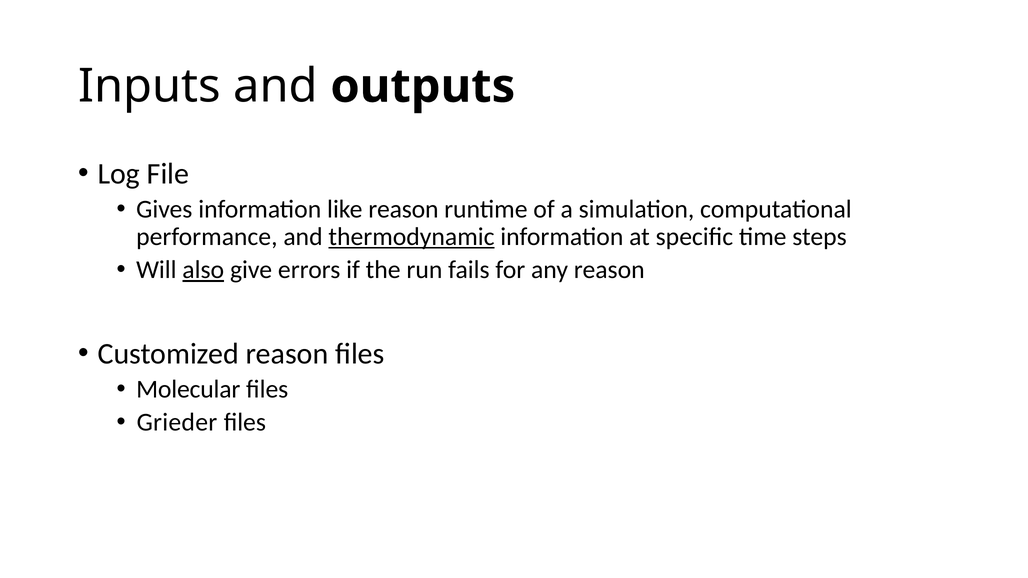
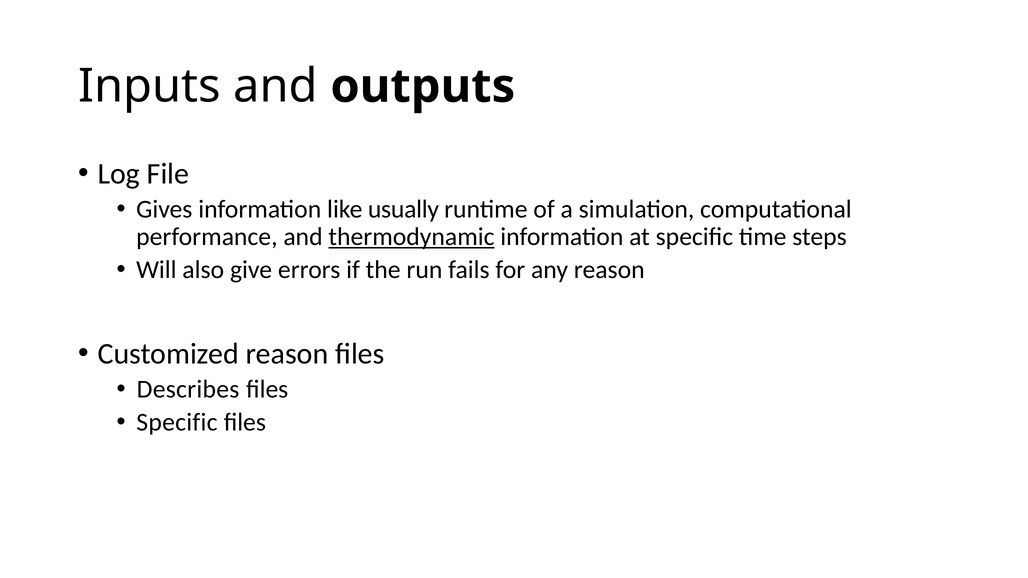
like reason: reason -> usually (403, 209)
also underline: present -> none (203, 270)
Molecular: Molecular -> Describes (188, 389)
Grieder: Grieder -> Specific (177, 422)
